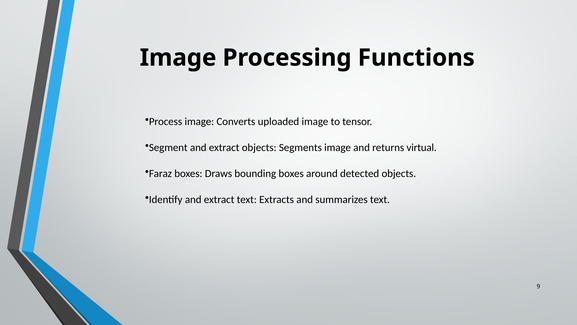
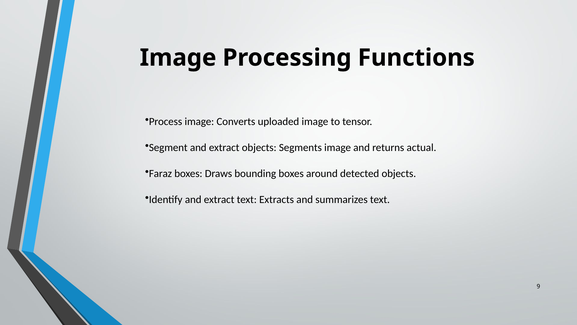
virtual: virtual -> actual (422, 147)
